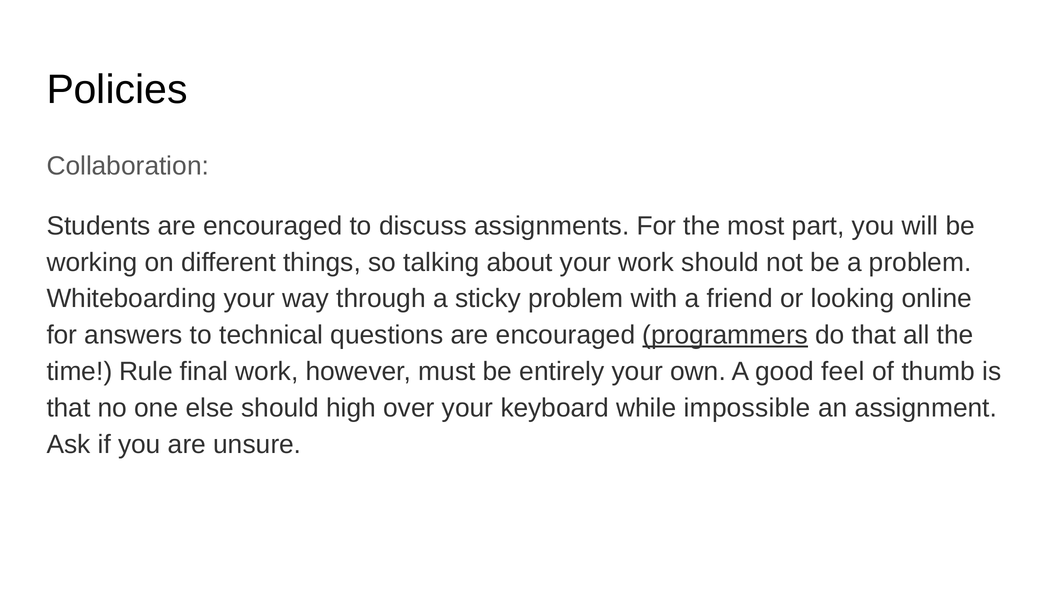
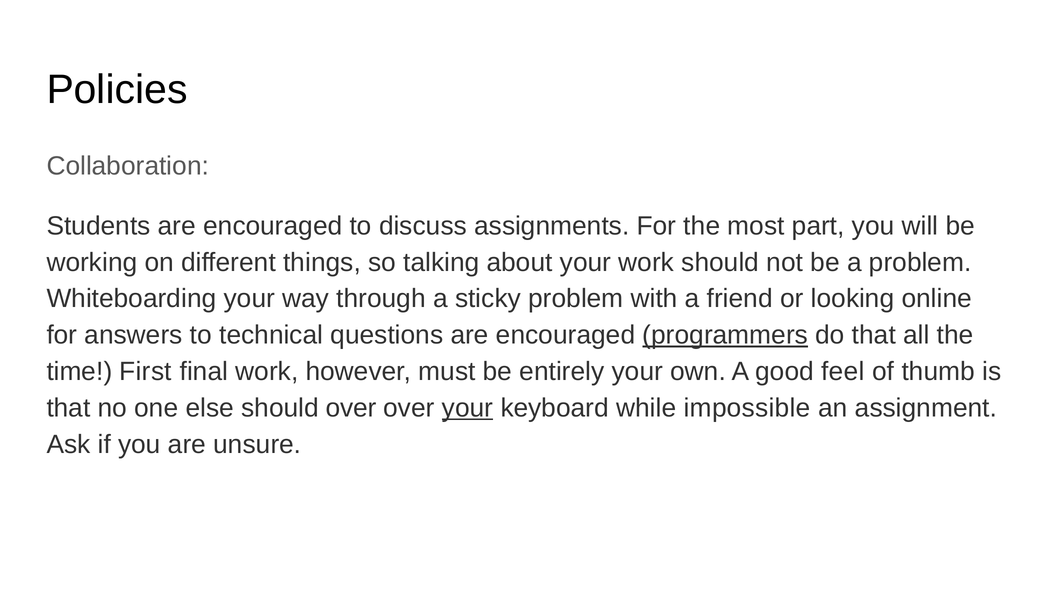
Rule: Rule -> First (146, 371)
should high: high -> over (351, 408)
your underline: none -> present (468, 408)
